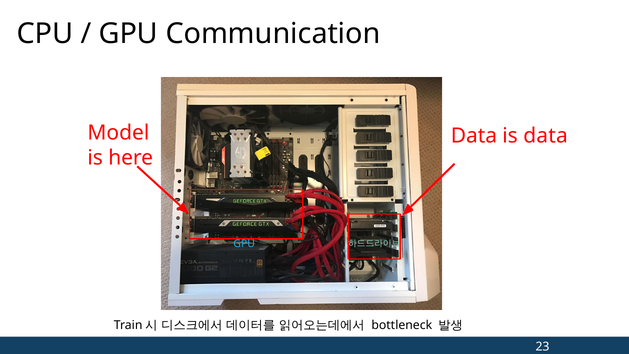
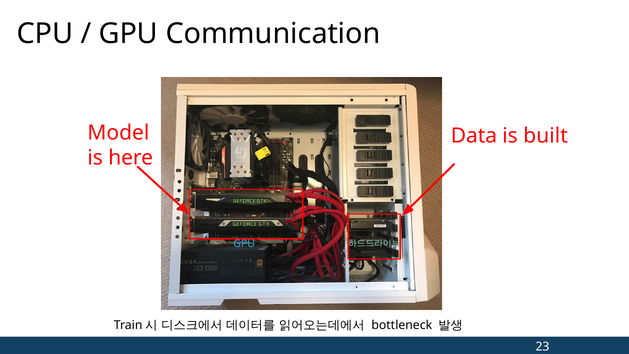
is data: data -> built (546, 136)
